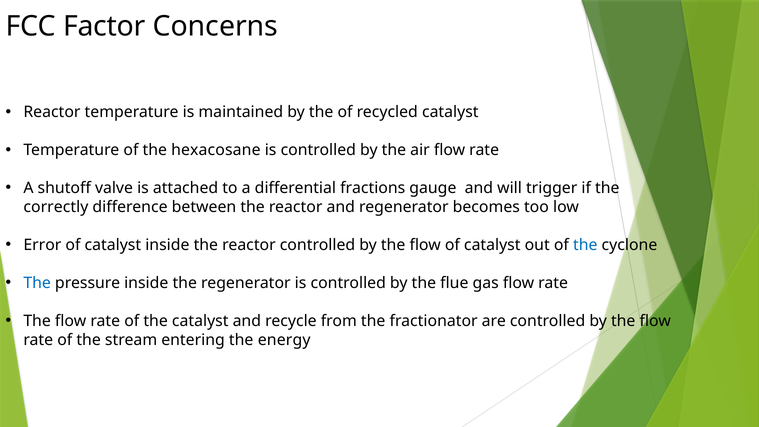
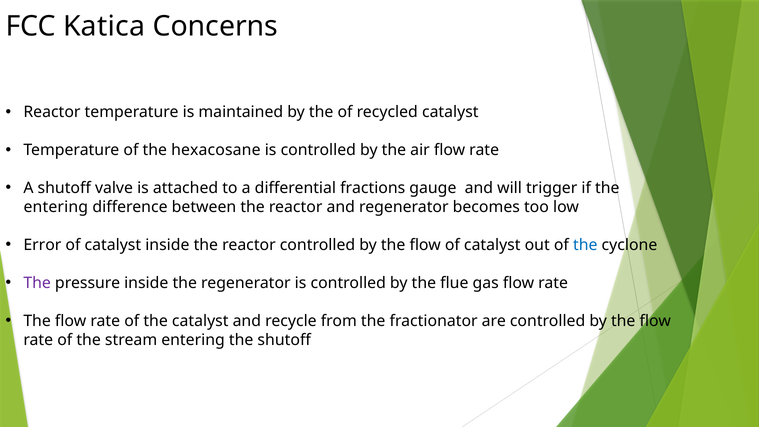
Factor: Factor -> Katica (104, 26)
correctly: correctly -> entering (56, 207)
The colour: blue -> purple (37, 283)
the energy: energy -> shutoff (284, 340)
